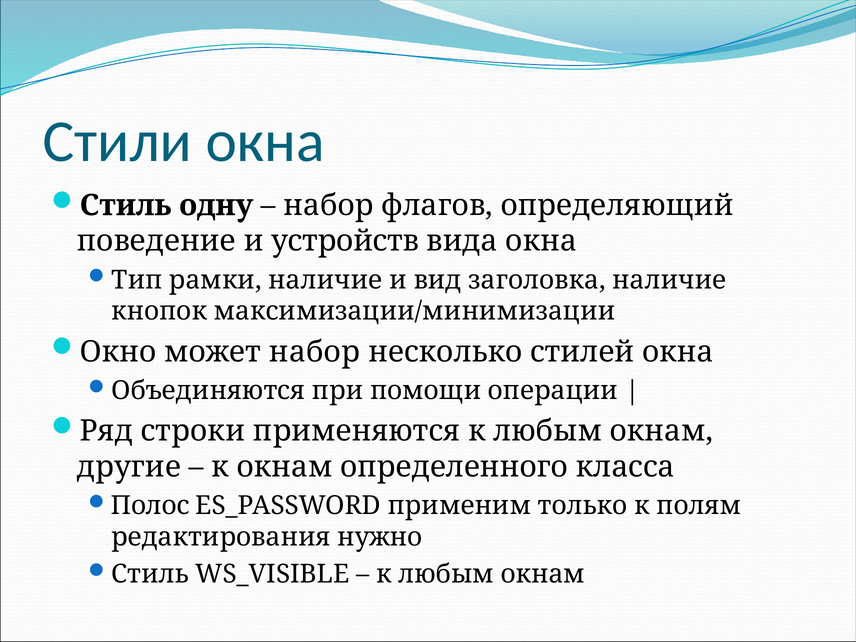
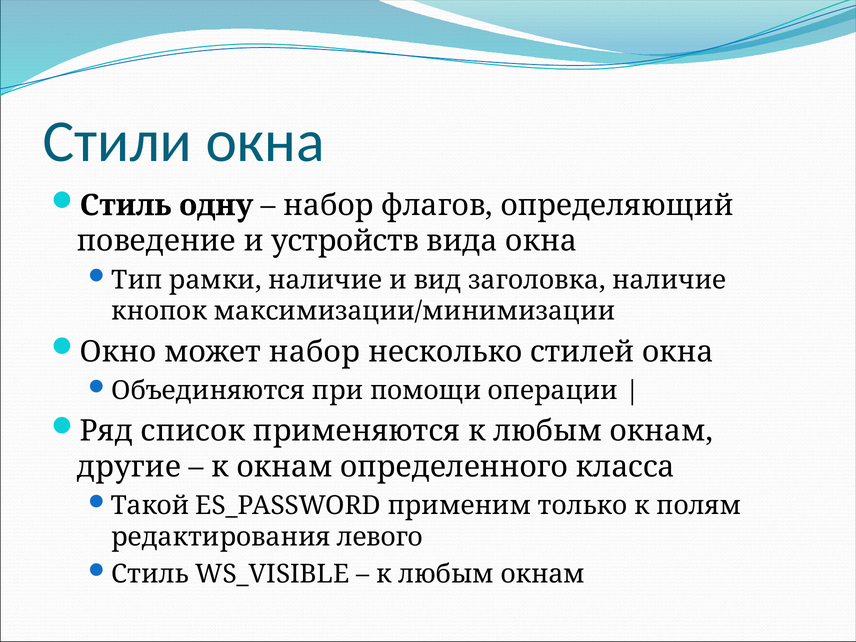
строки: строки -> список (193, 431)
Полос: Полос -> Такой (150, 506)
нужно: нужно -> левого (380, 537)
